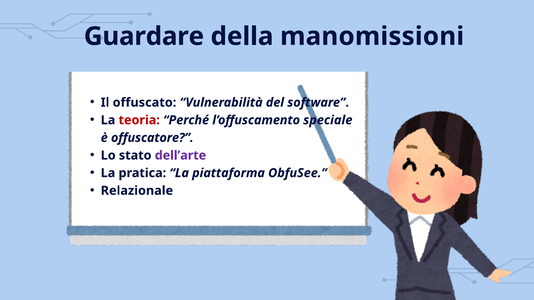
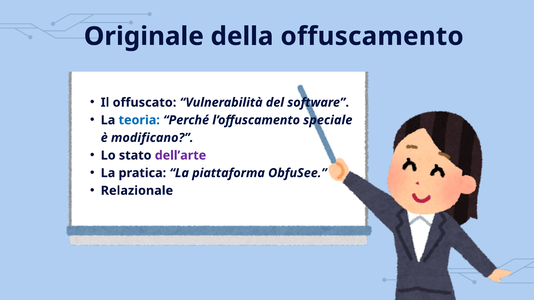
Guardare: Guardare -> Originale (144, 36)
manomissioni: manomissioni -> offuscamento (372, 36)
teoria colour: red -> blue (139, 120)
offuscatore: offuscatore -> modificano (152, 138)
